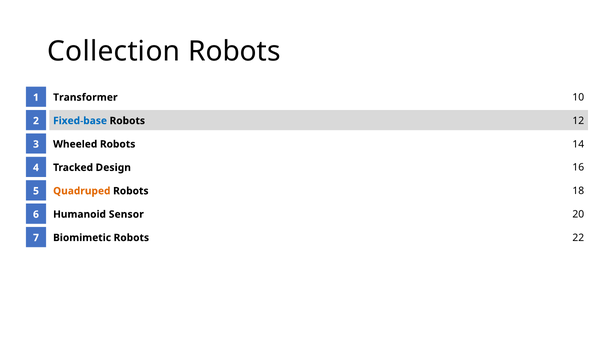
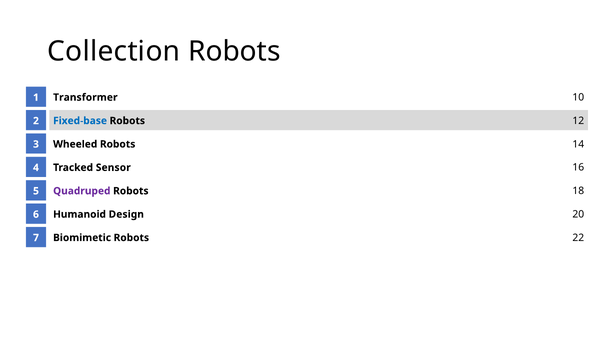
Design: Design -> Sensor (113, 167)
Quadruped colour: orange -> purple (82, 191)
Sensor: Sensor -> Design (126, 214)
